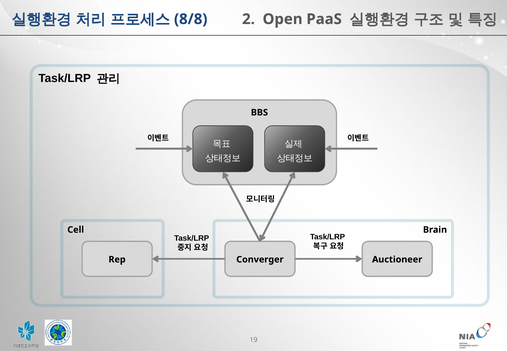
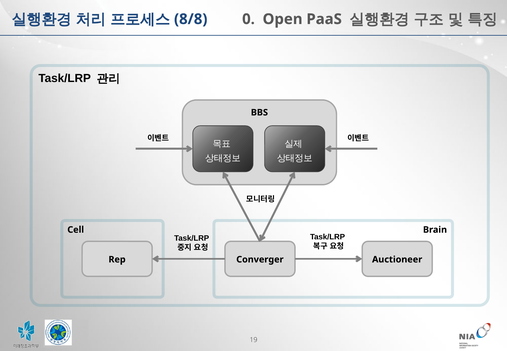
2: 2 -> 0 (248, 19)
